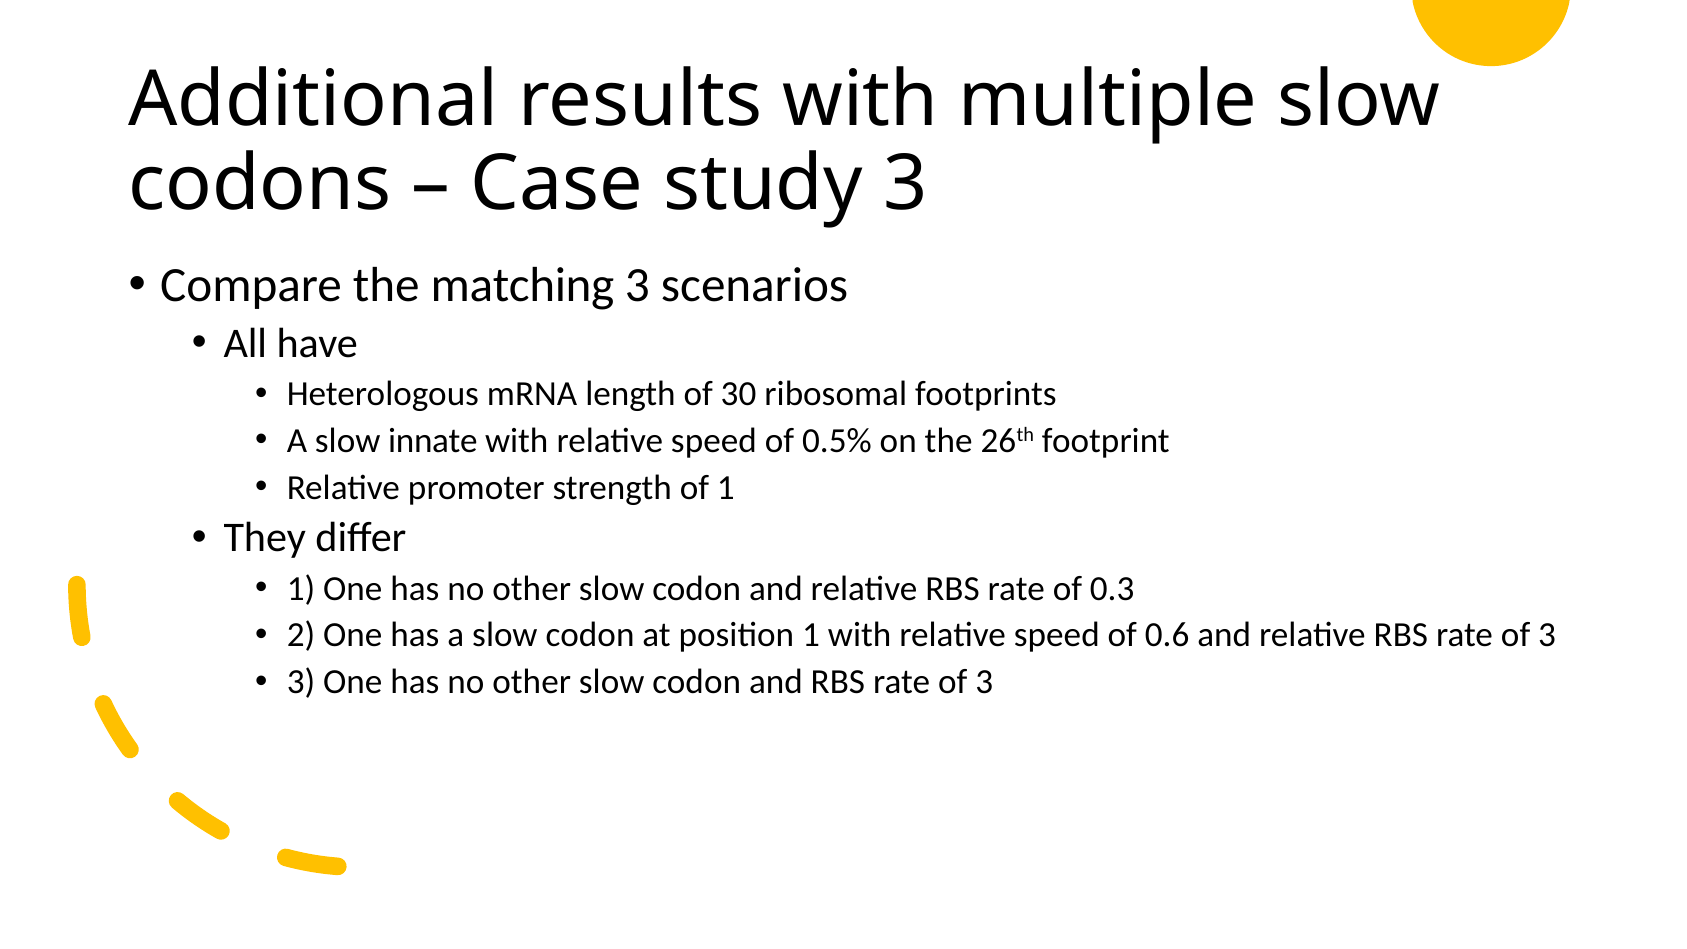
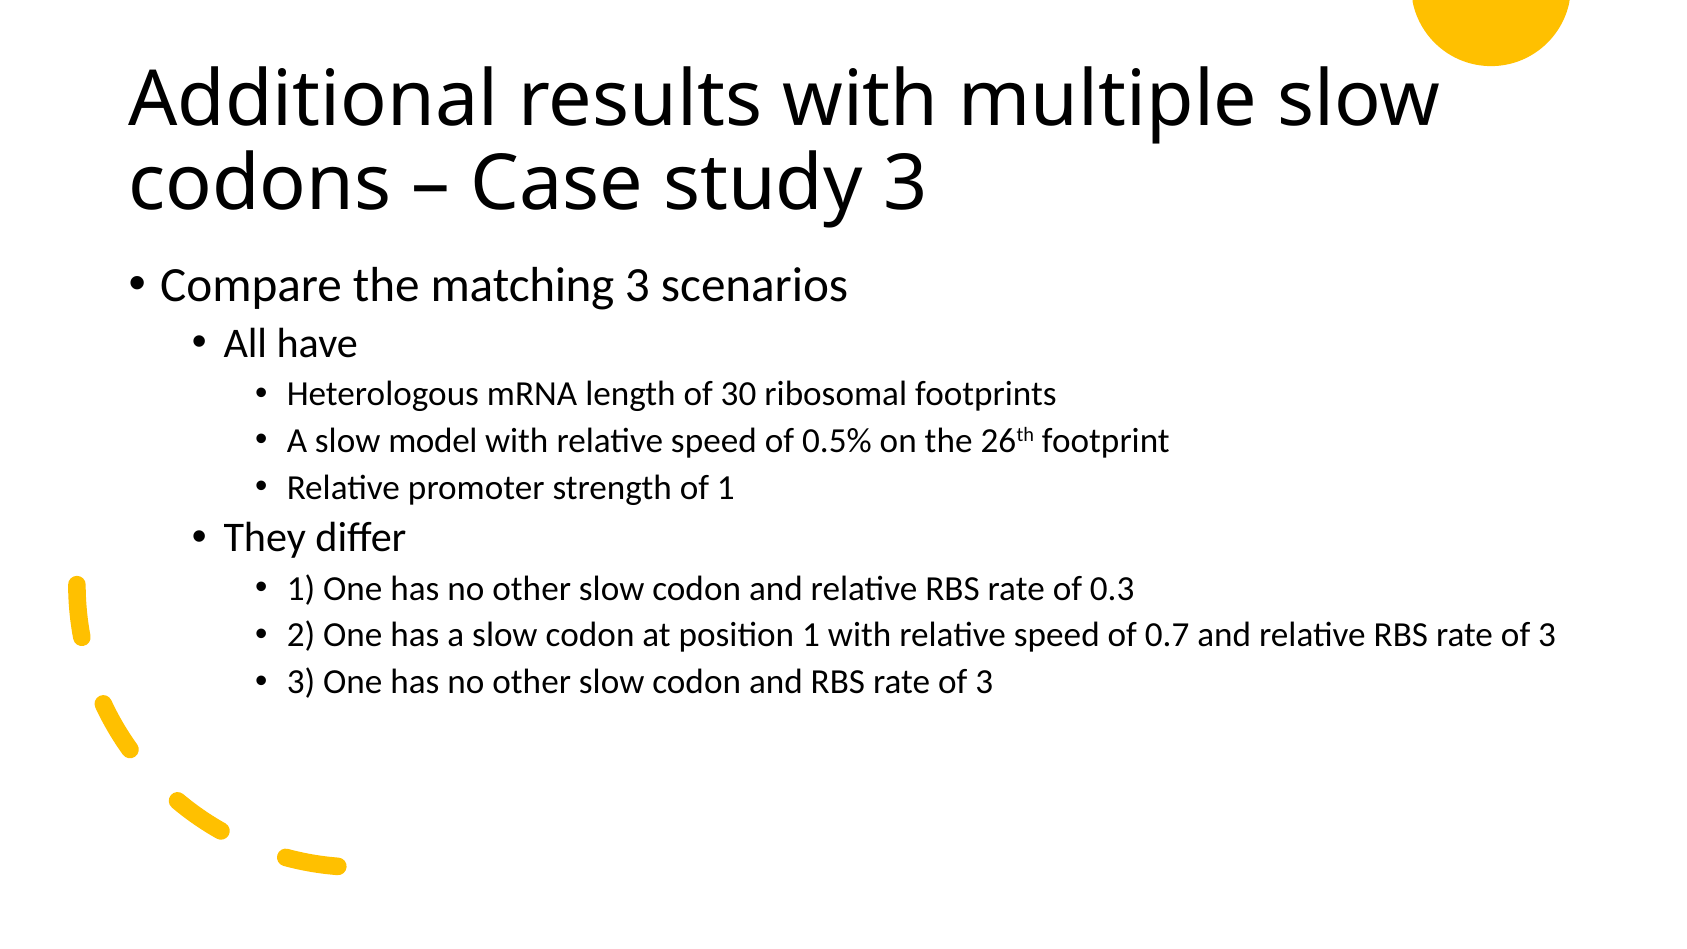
innate: innate -> model (433, 441)
0.6: 0.6 -> 0.7 (1167, 635)
